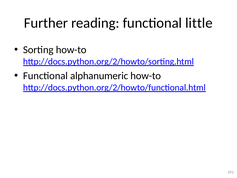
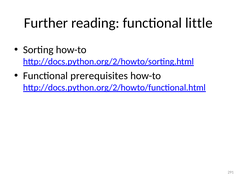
alphanumeric: alphanumeric -> prerequisites (99, 76)
